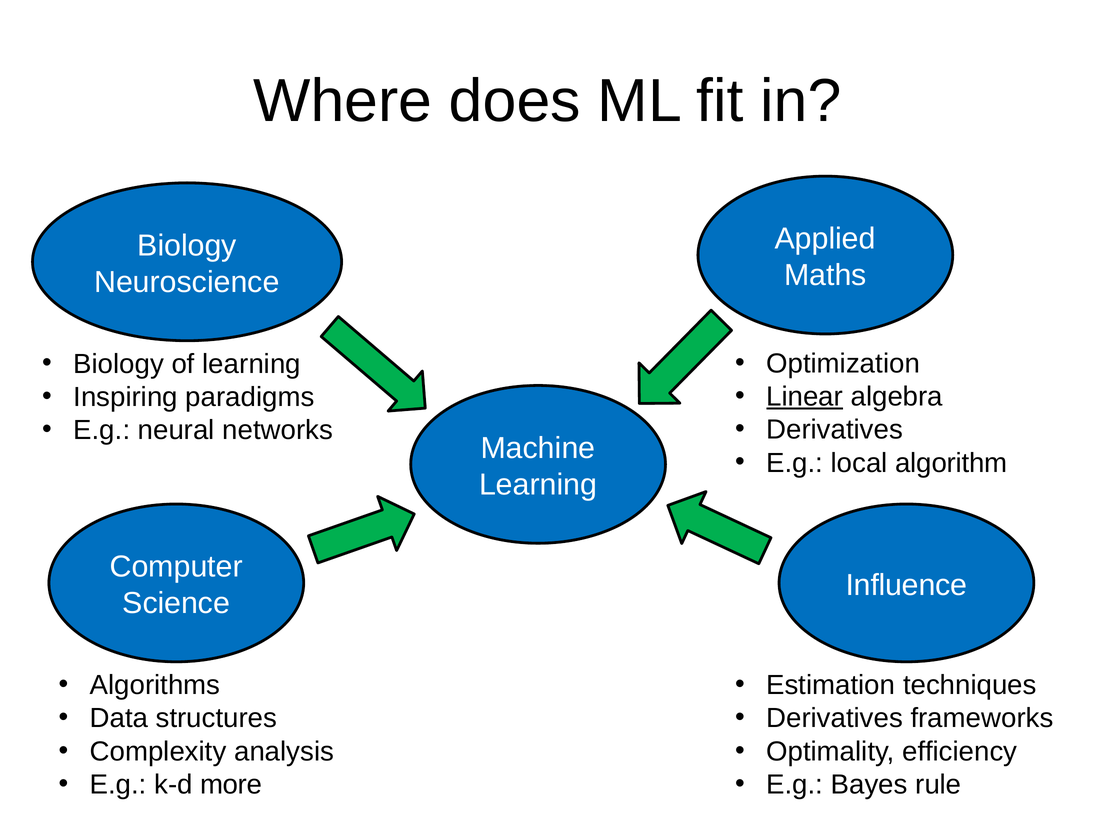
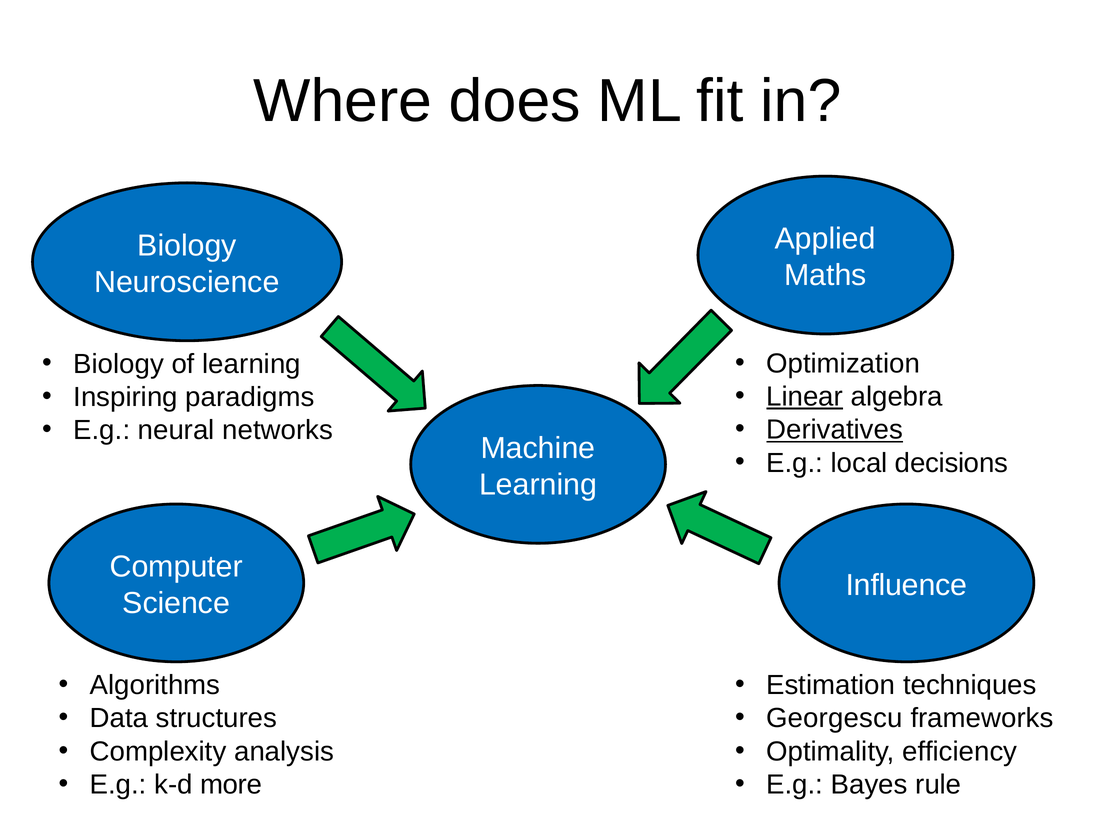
Derivatives underline: none -> present (835, 430)
algorithm: algorithm -> decisions (951, 463)
Derivatives: Derivatives -> Georgescu (835, 718)
